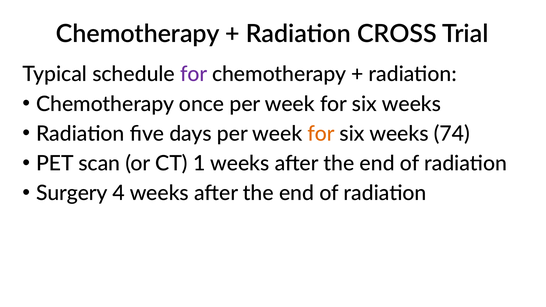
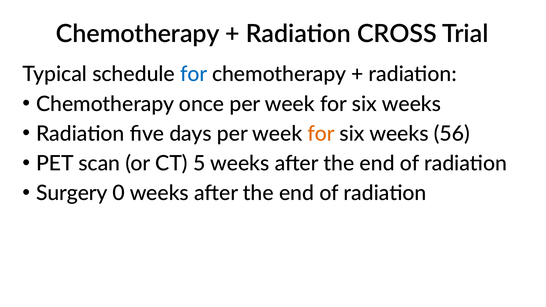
for colour: purple -> blue (194, 74)
74: 74 -> 56 (452, 134)
1: 1 -> 5 (199, 164)
4: 4 -> 0 (119, 193)
